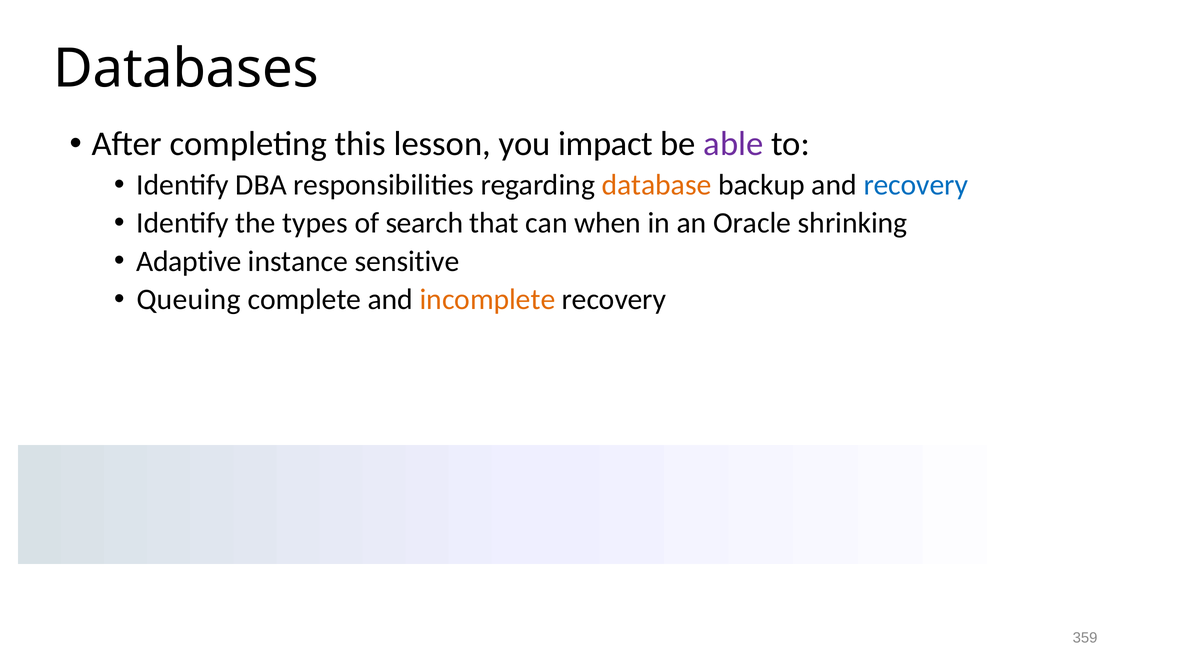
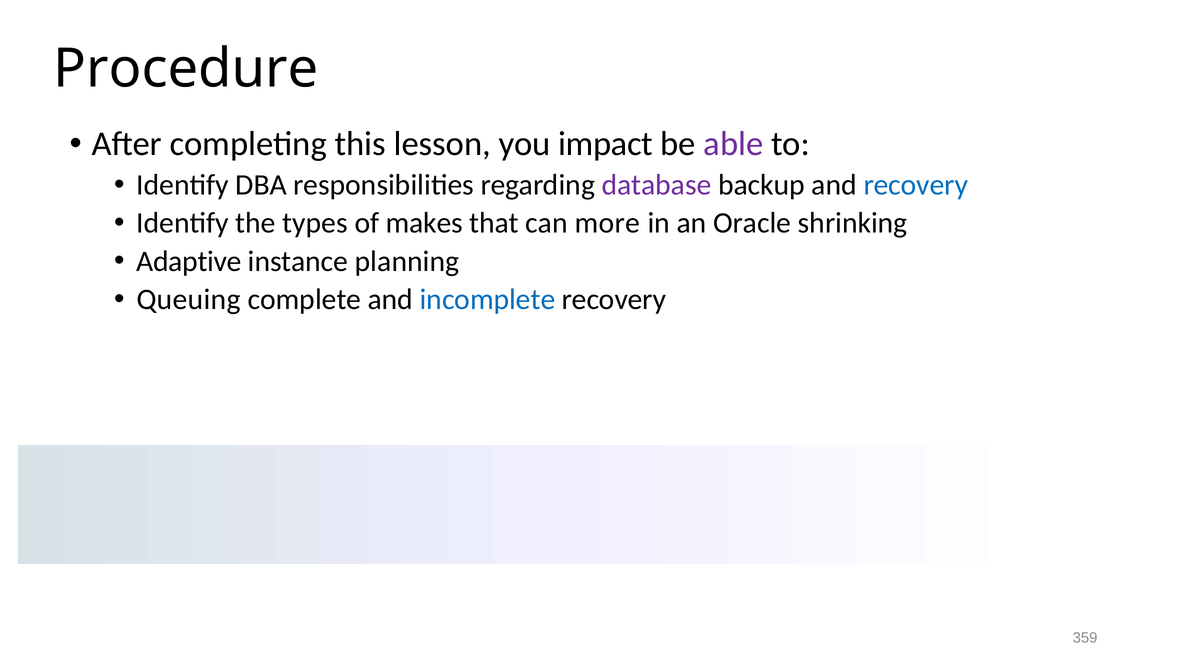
Databases: Databases -> Procedure (186, 69)
database colour: orange -> purple (657, 185)
search: search -> makes (424, 223)
when: when -> more (607, 223)
sensitive: sensitive -> planning (407, 262)
incomplete colour: orange -> blue (488, 300)
